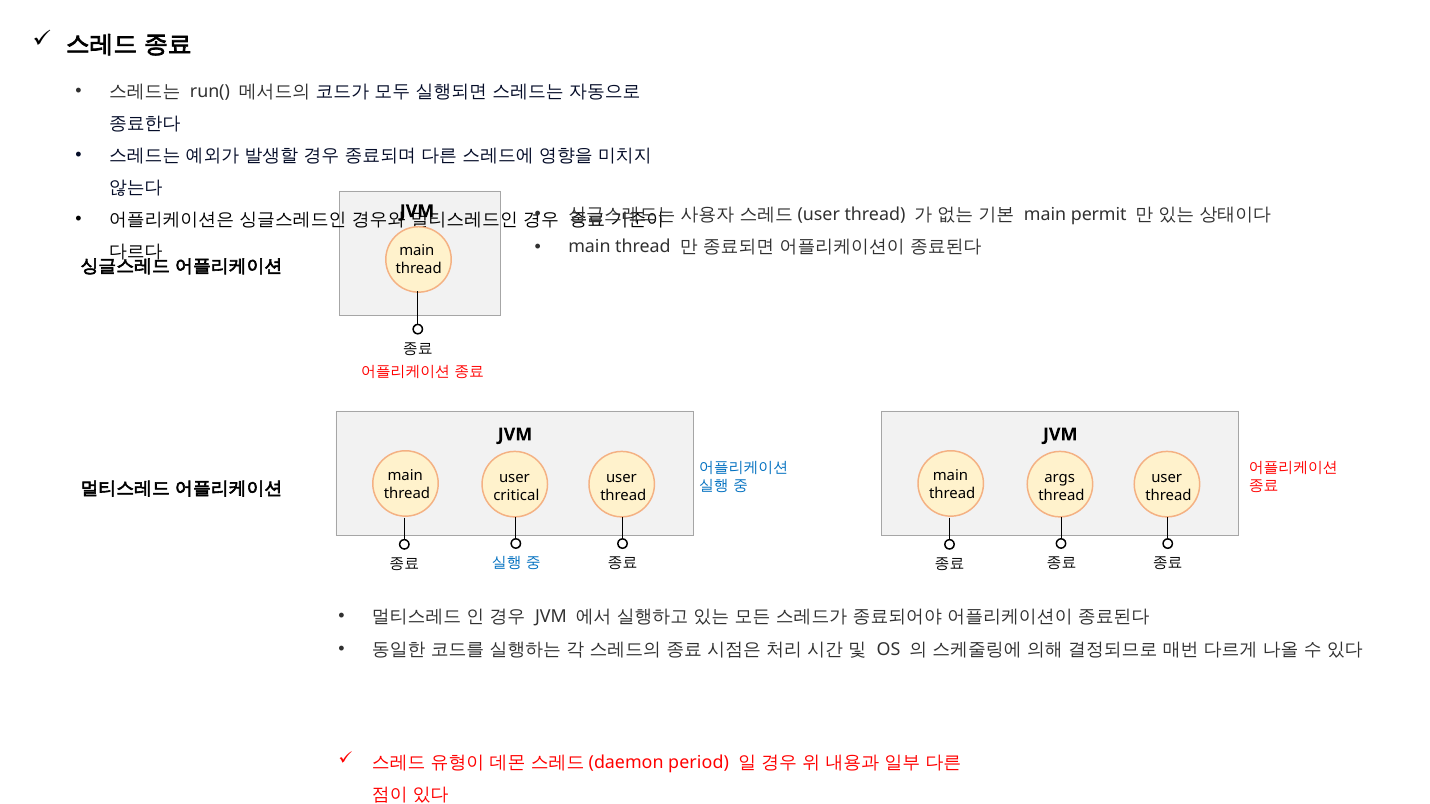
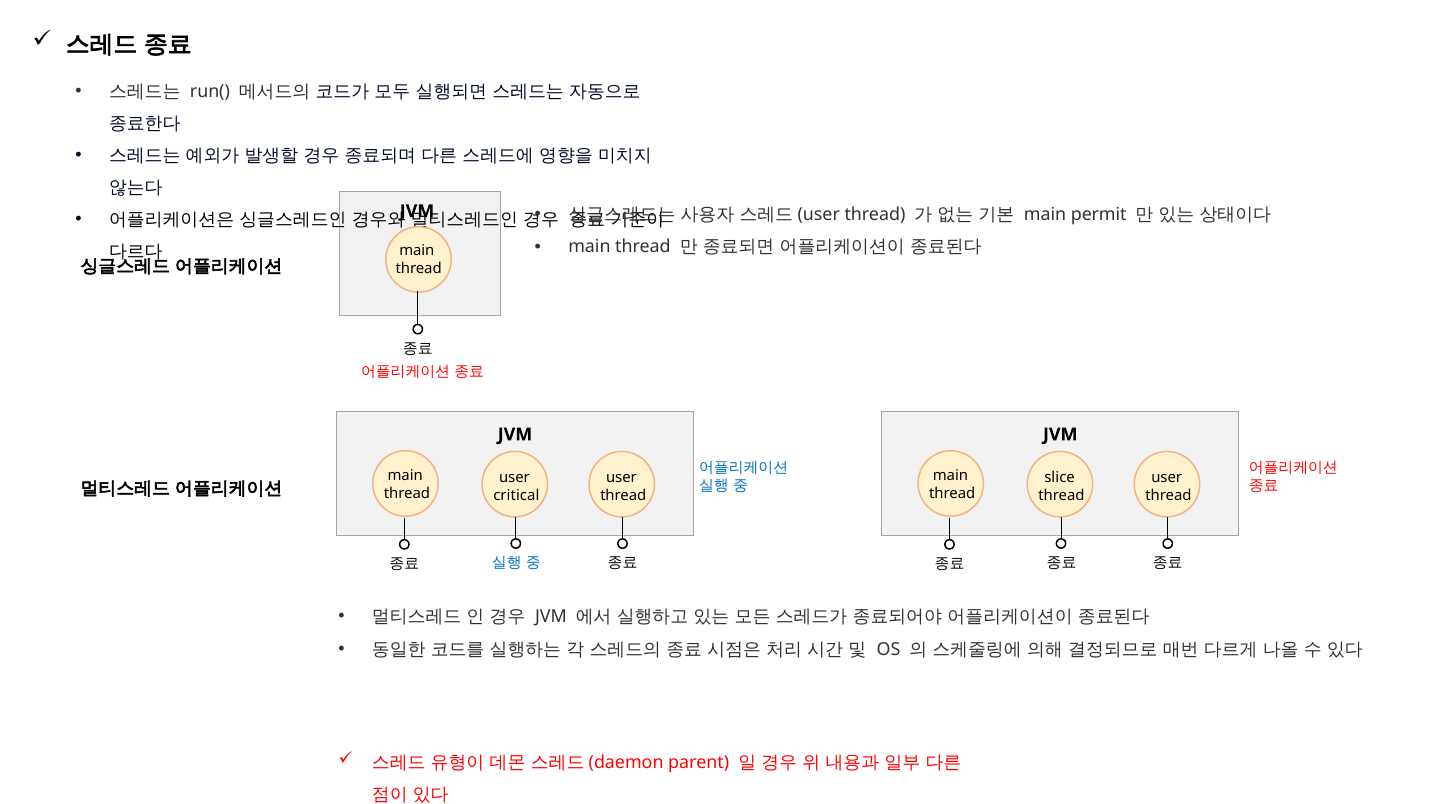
args: args -> slice (1060, 478)
period: period -> parent (699, 763)
